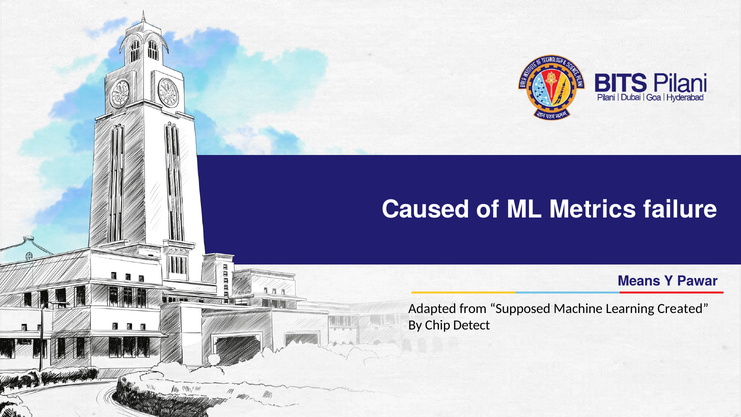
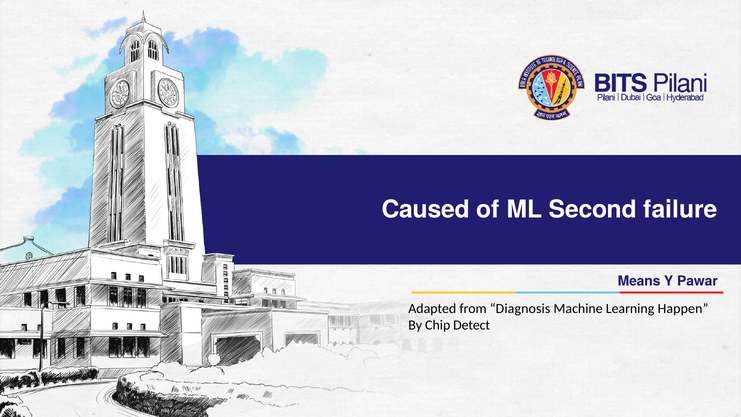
Metrics: Metrics -> Second (593, 209)
Supposed: Supposed -> Diagnosis (520, 308)
Created: Created -> Happen (683, 308)
